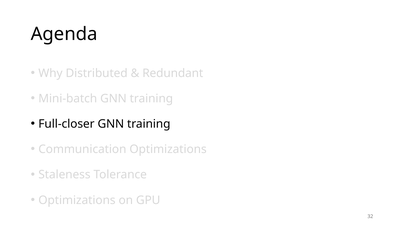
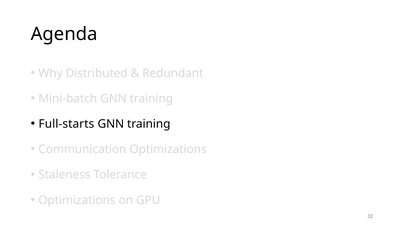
Full-closer: Full-closer -> Full-starts (66, 124)
